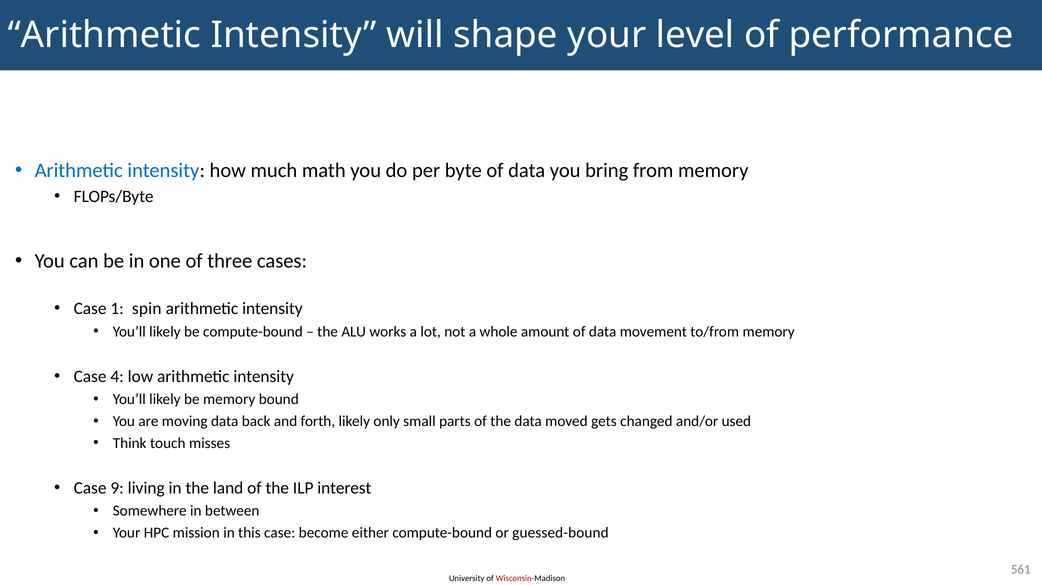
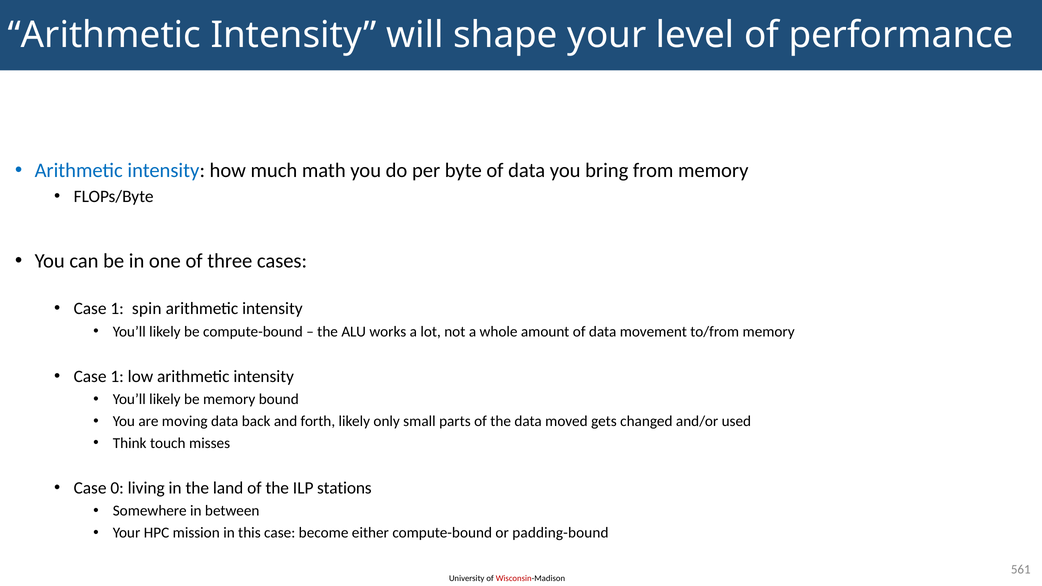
4: 4 -> 1 (117, 376)
9: 9 -> 0 (117, 488)
interest: interest -> stations (344, 488)
guessed-bound: guessed-bound -> padding-bound (560, 533)
